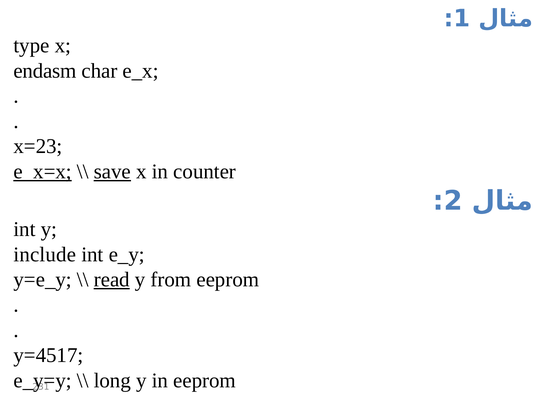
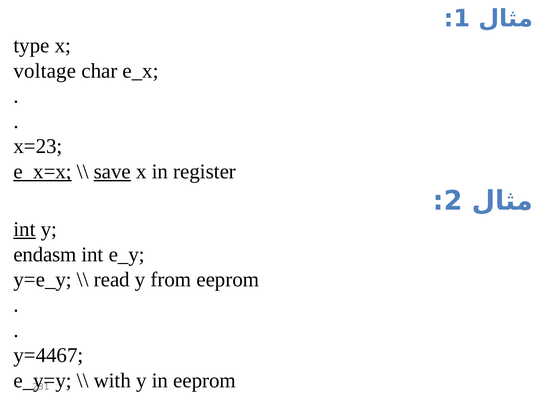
endasm: endasm -> voltage (45, 71)
counter: counter -> register (205, 171)
int underline: none -> present (25, 229)
include: include -> endasm (45, 254)
read underline: present -> none (112, 279)
y=4517: y=4517 -> y=4467 (48, 355)
long: long -> with (112, 380)
